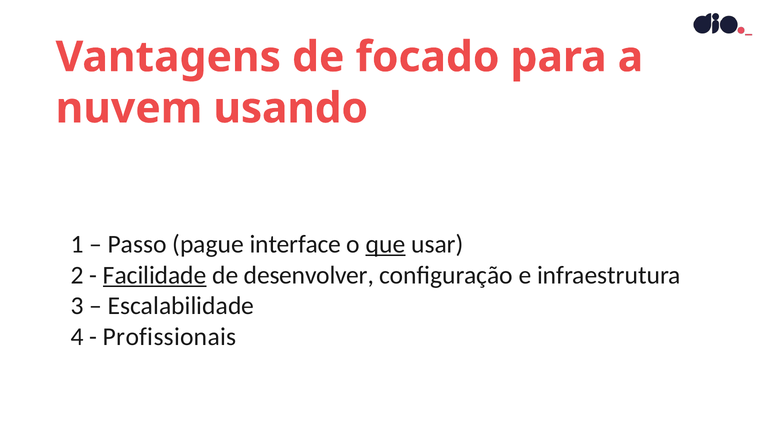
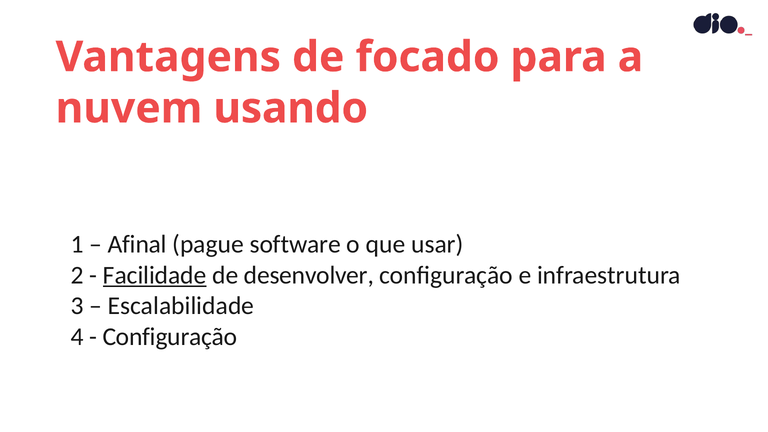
Passo: Passo -> Afinal (137, 244)
interface: interface -> software (295, 244)
que underline: present -> none (385, 244)
Profissionais: Profissionais -> Configuração (170, 337)
